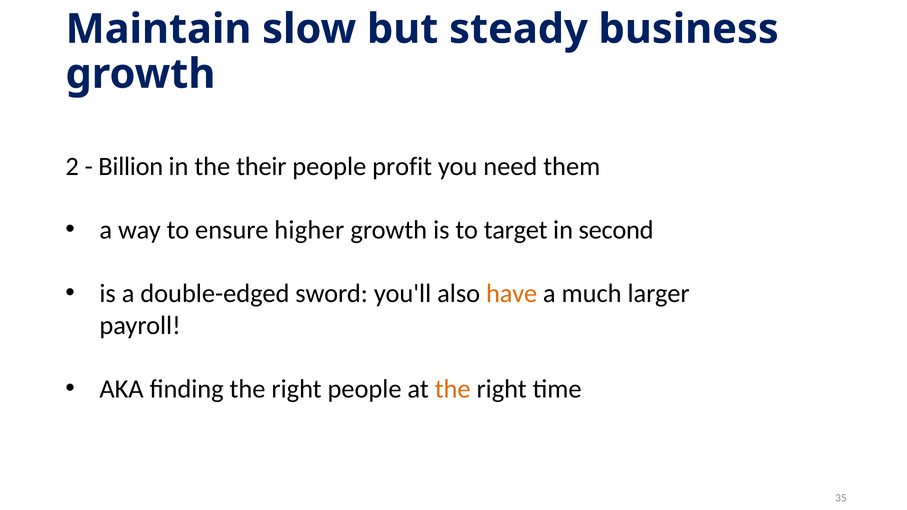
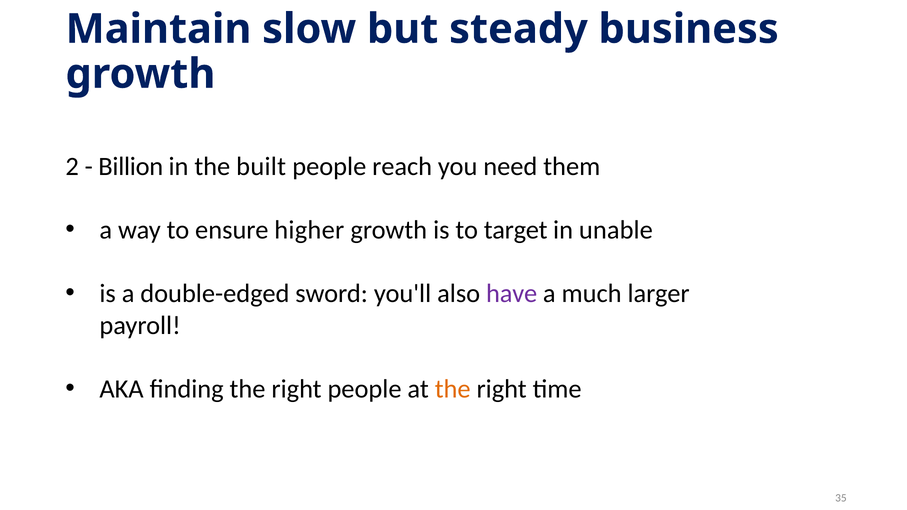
their: their -> built (261, 167)
profit: profit -> reach (402, 167)
second: second -> unable (616, 230)
have colour: orange -> purple (512, 294)
